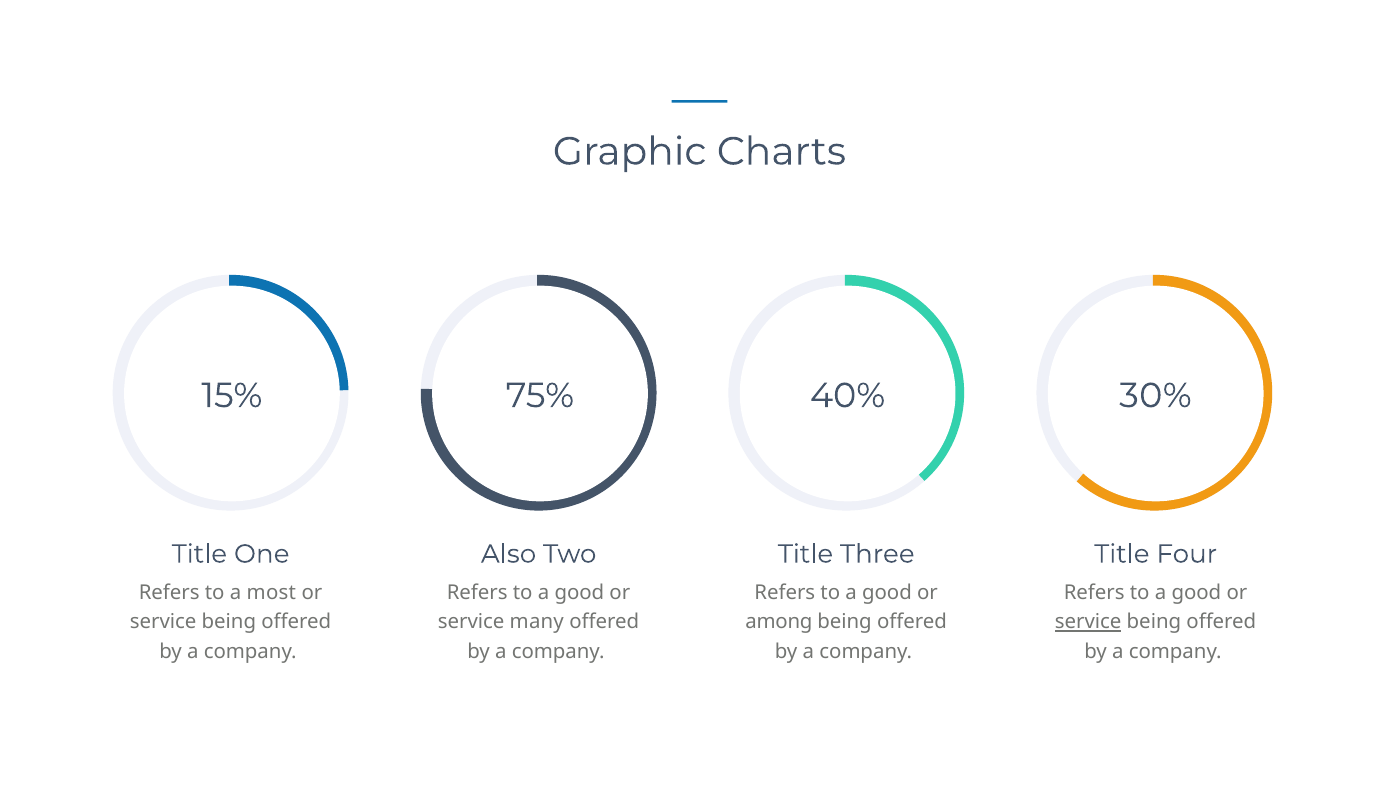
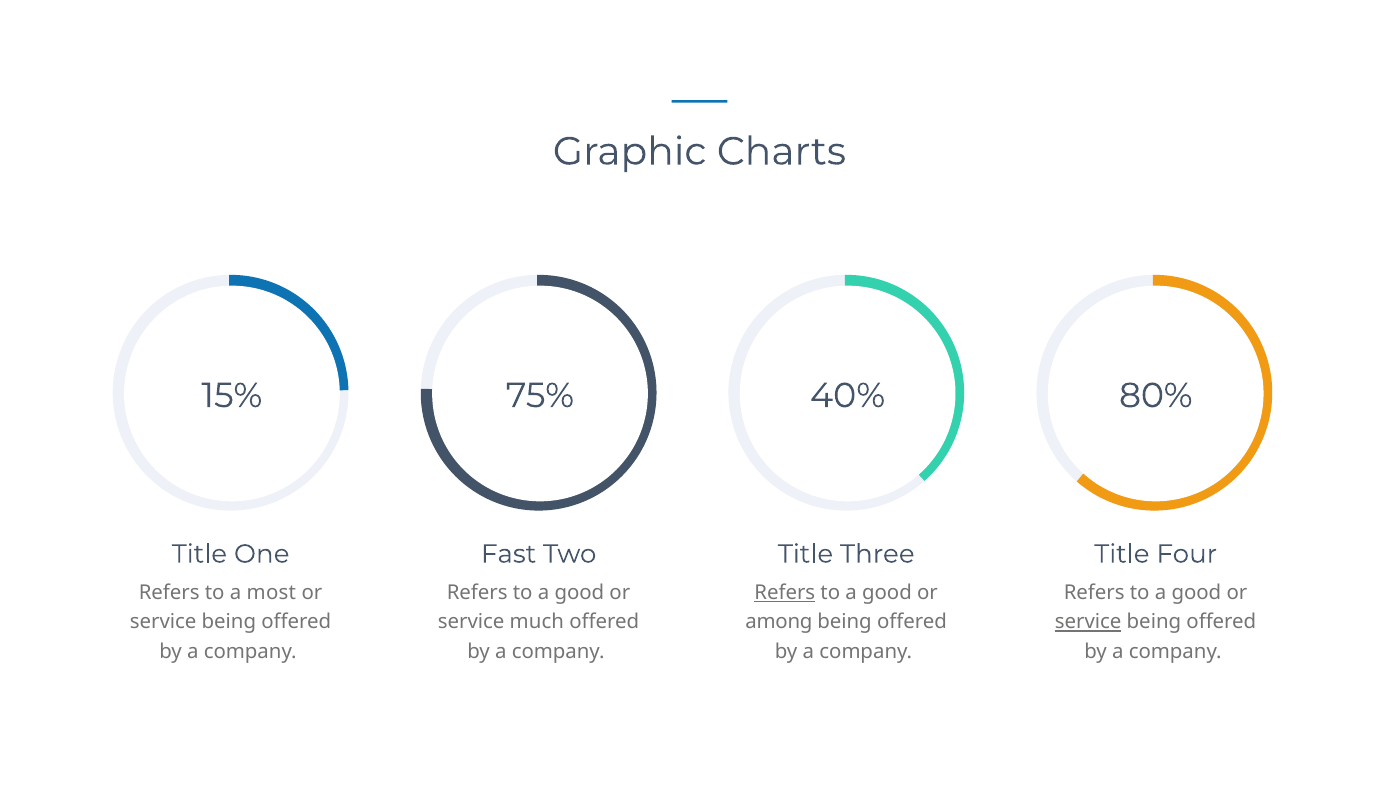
30%: 30% -> 80% (1156, 396)
Also: Also -> Fast (509, 554)
Refers underline: none -> present (785, 593)
many: many -> much (537, 622)
